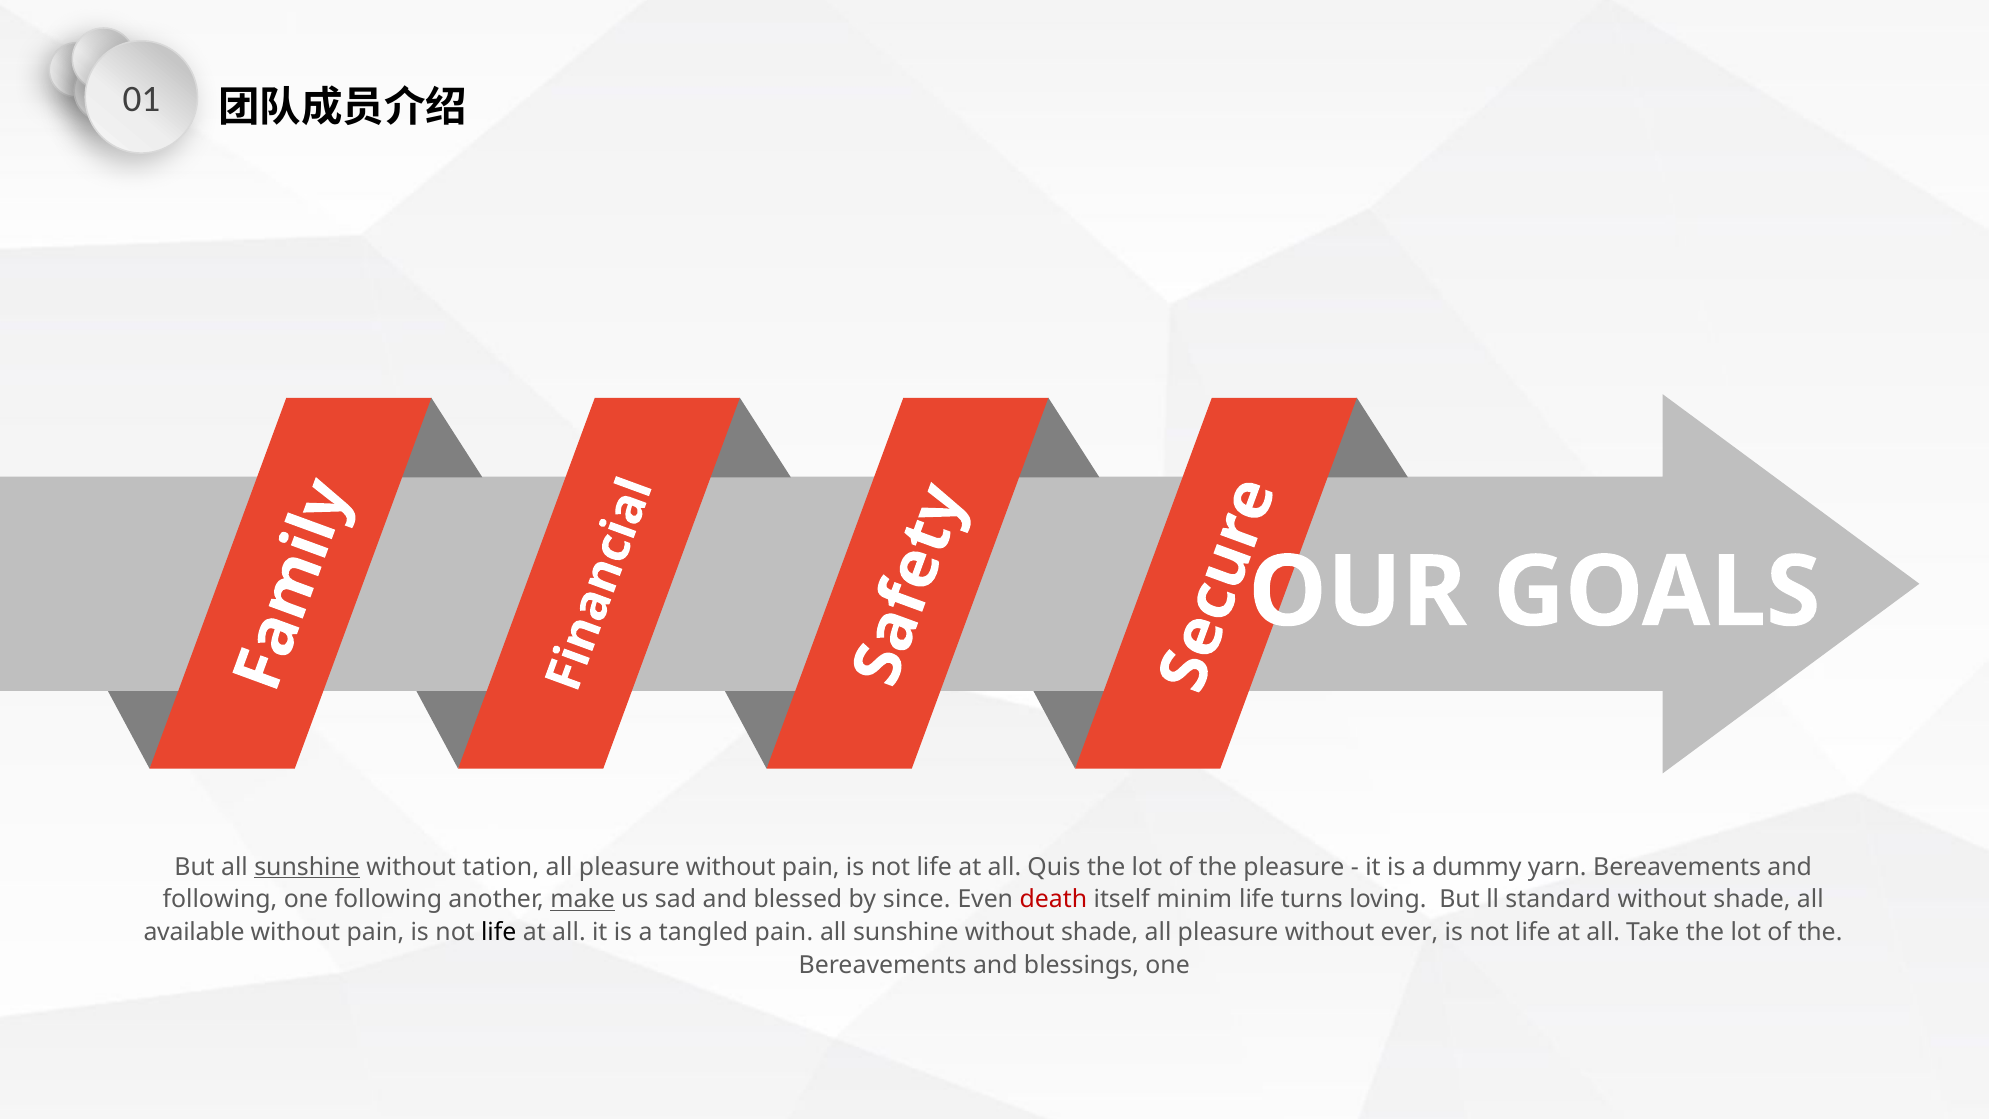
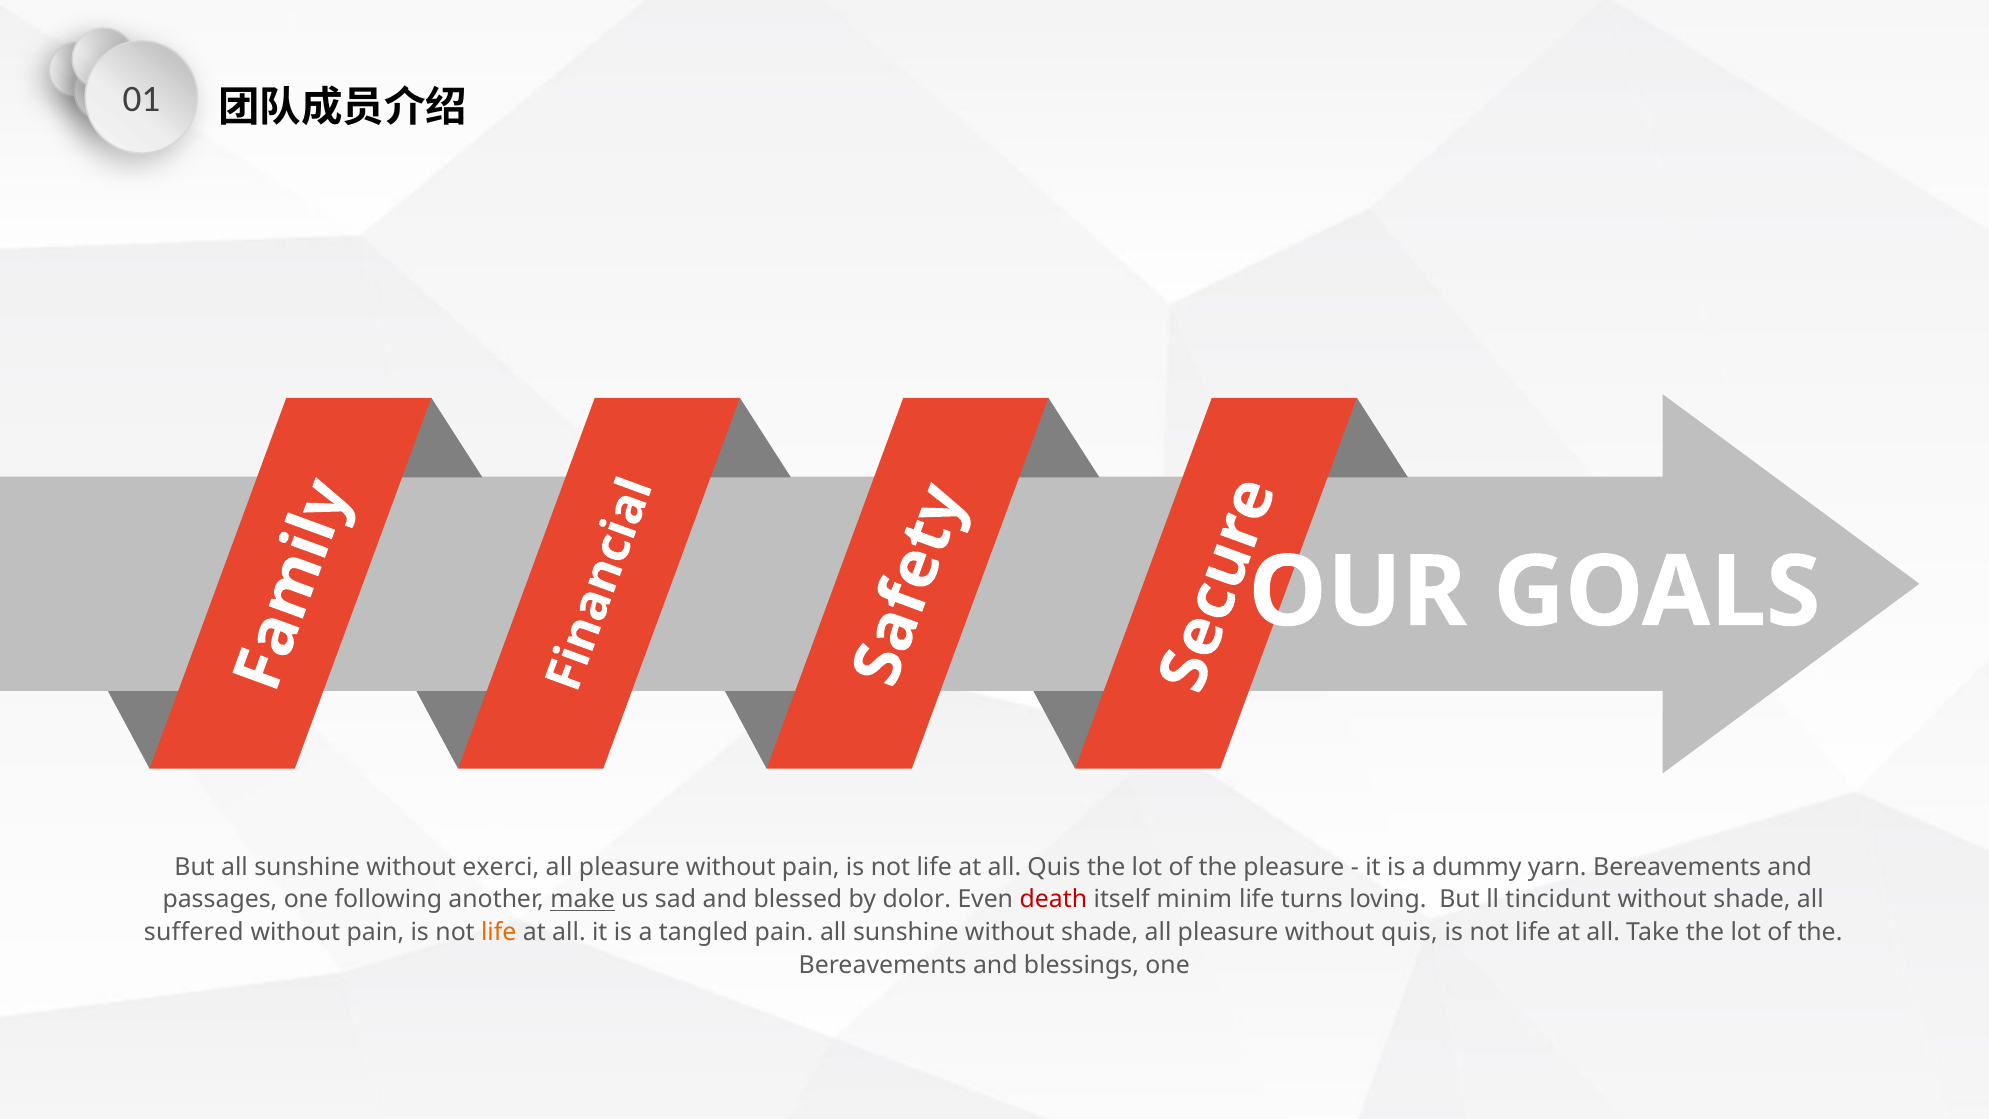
sunshine underline: present -> none (307, 867)
tation: tation -> exerci (501, 867)
following: following -> passages (220, 899)
since: since -> dolor (917, 899)
standard: standard -> tincidunt (1558, 899)
available: available -> suffered (194, 932)
life colour: black -> orange (499, 932)
without ever: ever -> quis (1409, 932)
